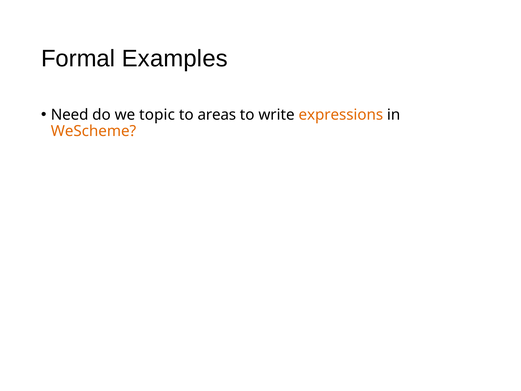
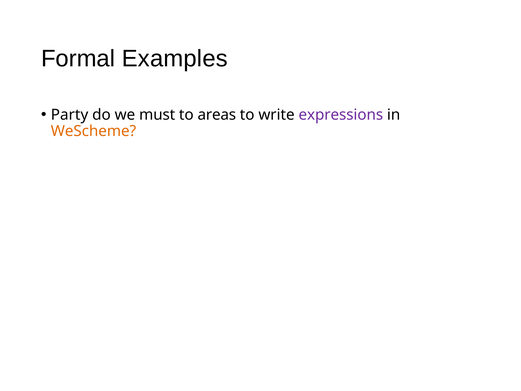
Need: Need -> Party (70, 115)
topic: topic -> must (157, 115)
expressions colour: orange -> purple (341, 115)
